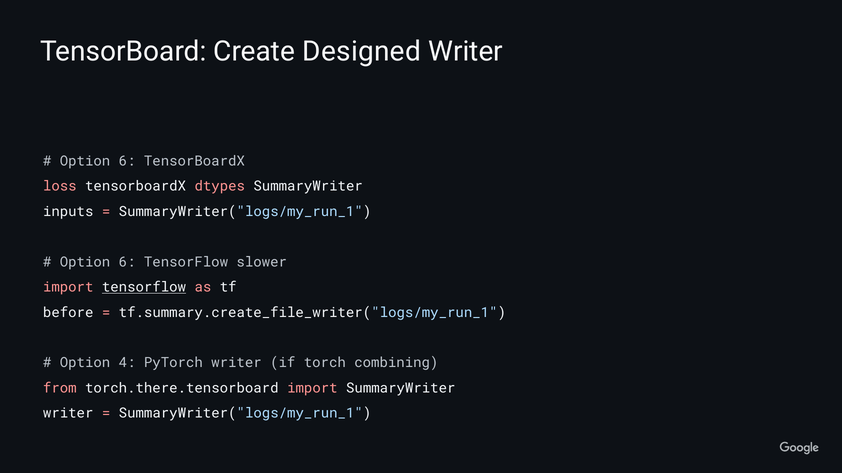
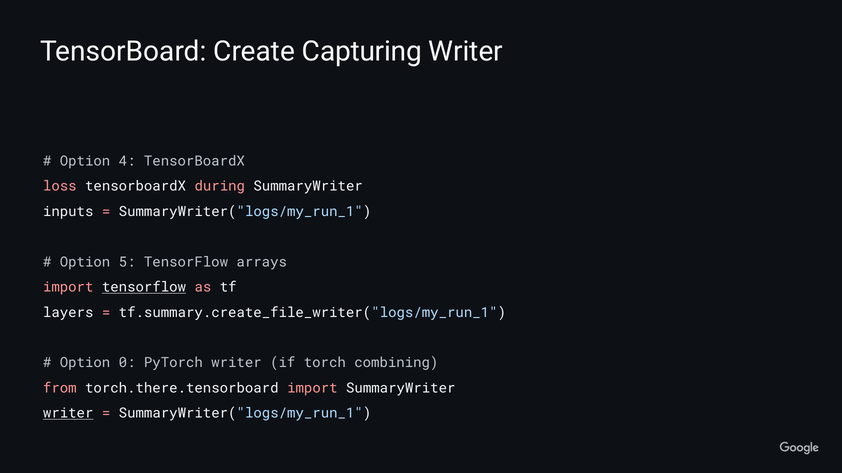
Designed: Designed -> Capturing (362, 52)
6: 6 -> 4 (127, 161)
dtypes: dtypes -> during (220, 187)
6: 6 -> 5 (127, 262)
slower: slower -> arrays (262, 262)
before: before -> layers (68, 313)
4: 4 -> 0 (127, 363)
writer underline: none -> present (68, 414)
